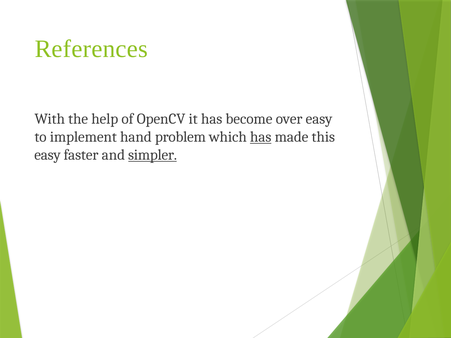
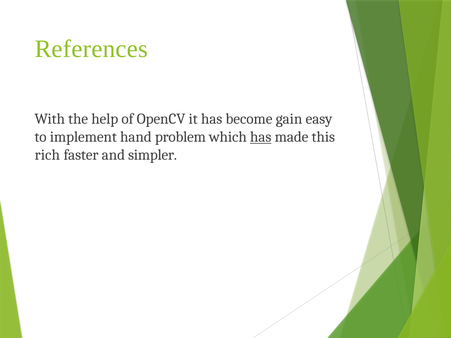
over: over -> gain (289, 119)
easy: easy -> rich (47, 155)
simpler underline: present -> none (153, 155)
